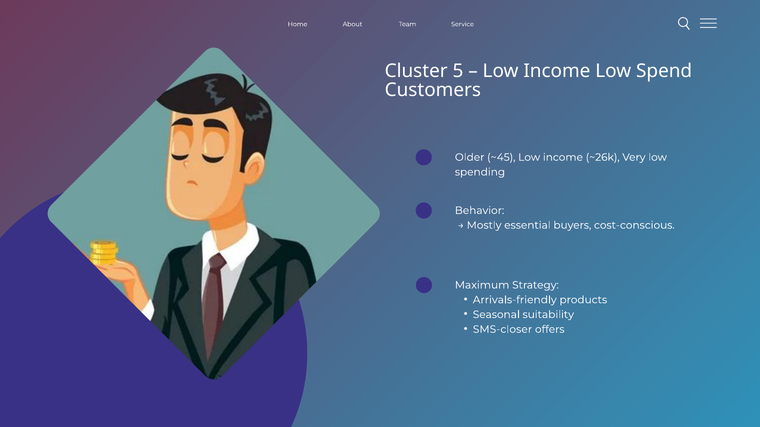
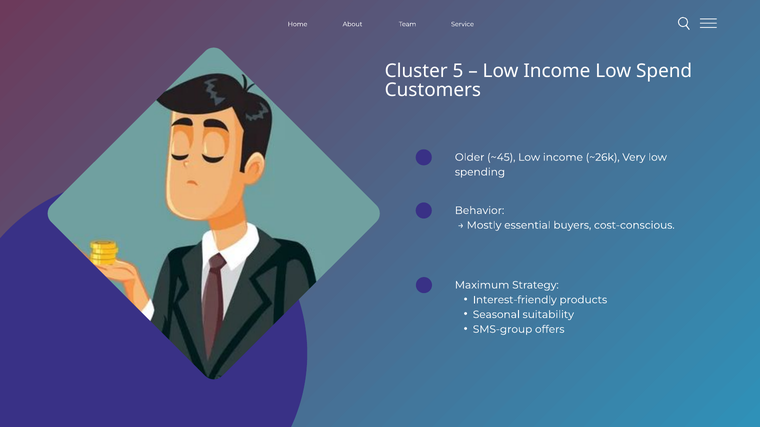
Arrivals-friendly: Arrivals-friendly -> Interest-friendly (515, 300)
SMS-closer: SMS-closer -> SMS-group (503, 330)
